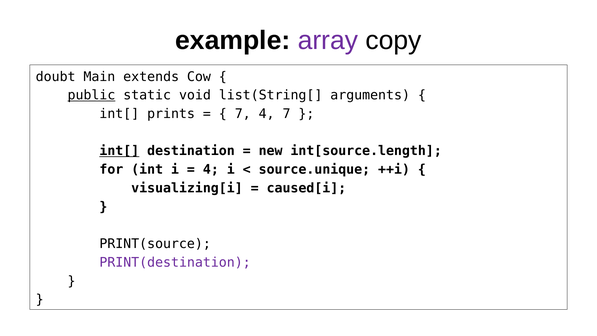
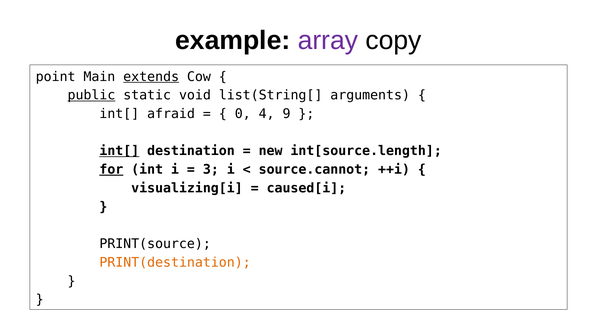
doubt: doubt -> point (56, 77)
extends underline: none -> present (151, 77)
prints: prints -> afraid (171, 114)
7: 7 -> 0 (243, 114)
4 7: 7 -> 9 (286, 114)
for underline: none -> present (111, 169)
4: 4 -> 3 (211, 169)
source.unique: source.unique -> source.cannot (314, 169)
PRINT(destination colour: purple -> orange (175, 262)
